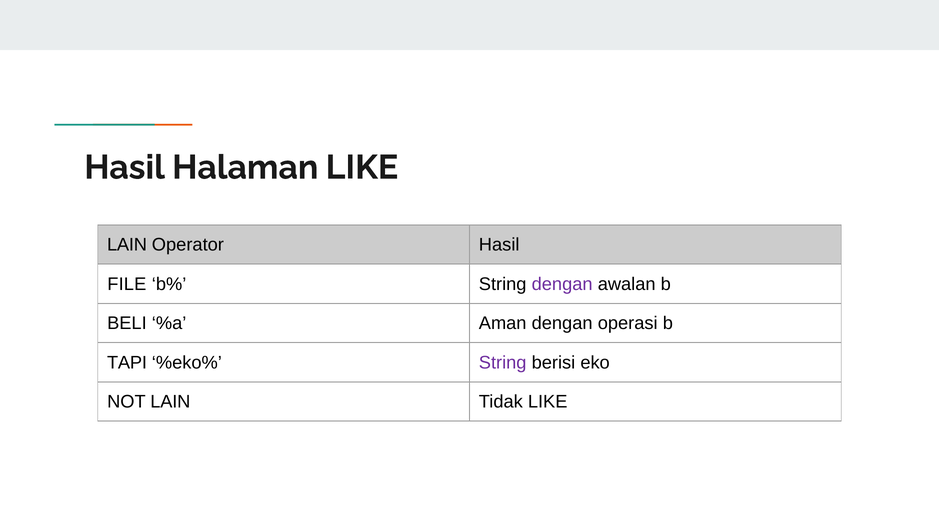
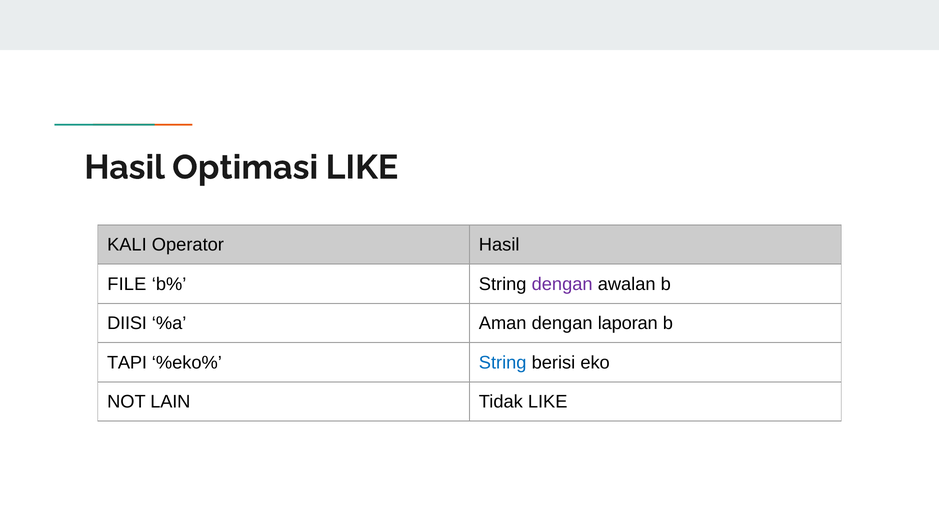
Halaman: Halaman -> Optimasi (245, 168)
LAIN: LAIN -> KALI (127, 245)
BELI: BELI -> DIISI (127, 323)
operasi: operasi -> laporan (628, 323)
String colour: purple -> blue (503, 363)
